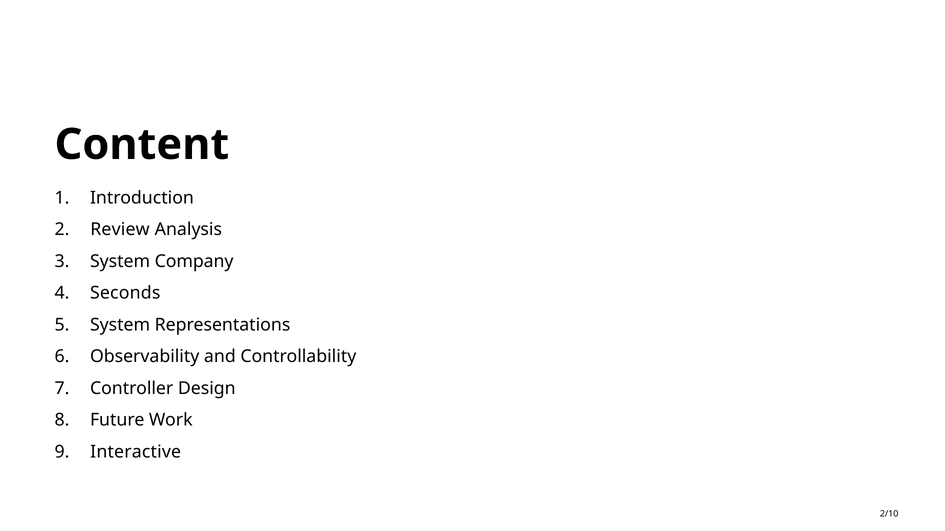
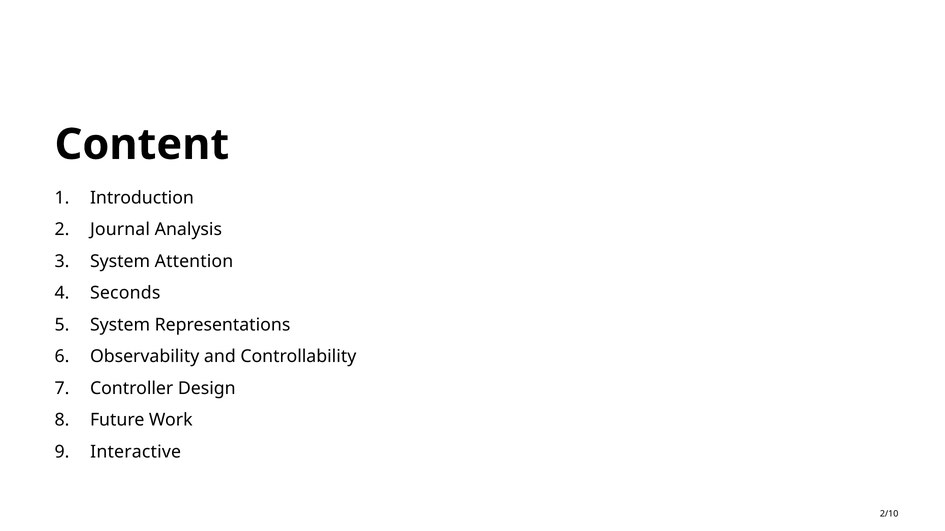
Review: Review -> Journal (120, 230)
Company: Company -> Attention (194, 262)
